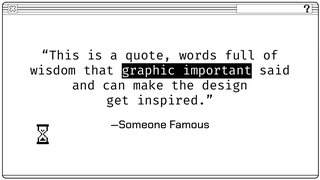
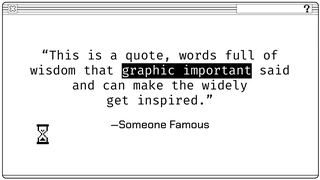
design: design -> widely (225, 85)
